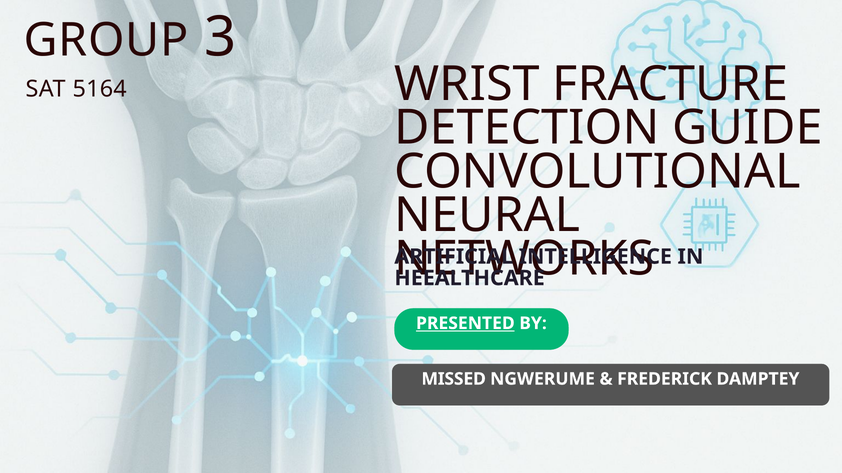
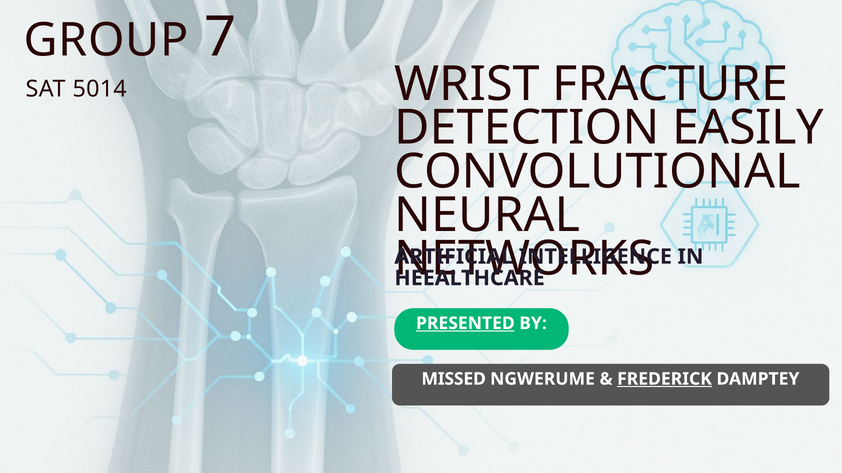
3: 3 -> 7 (220, 37)
5164: 5164 -> 5014 (100, 89)
GUIDE: GUIDE -> EASILY (748, 128)
FREDERICK underline: none -> present (665, 379)
